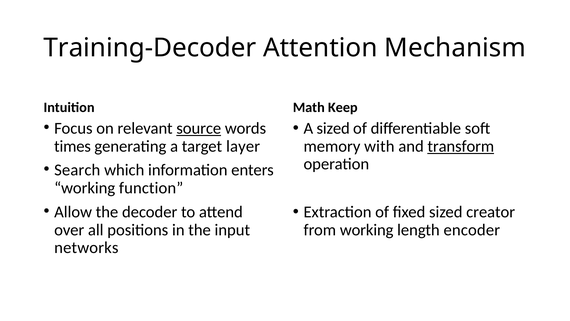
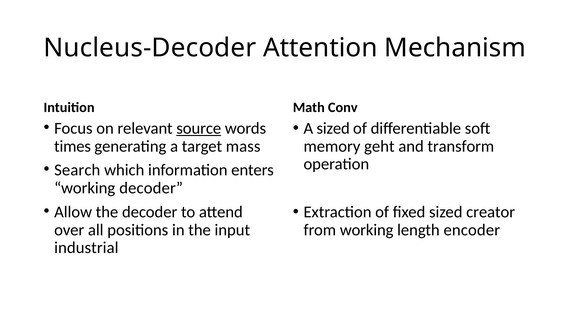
Training-Decoder: Training-Decoder -> Nucleus-Decoder (150, 48)
Keep: Keep -> Conv (343, 107)
layer: layer -> mass (243, 146)
with: with -> geht (379, 146)
transform underline: present -> none (461, 146)
working function: function -> decoder (151, 188)
networks: networks -> industrial (86, 248)
